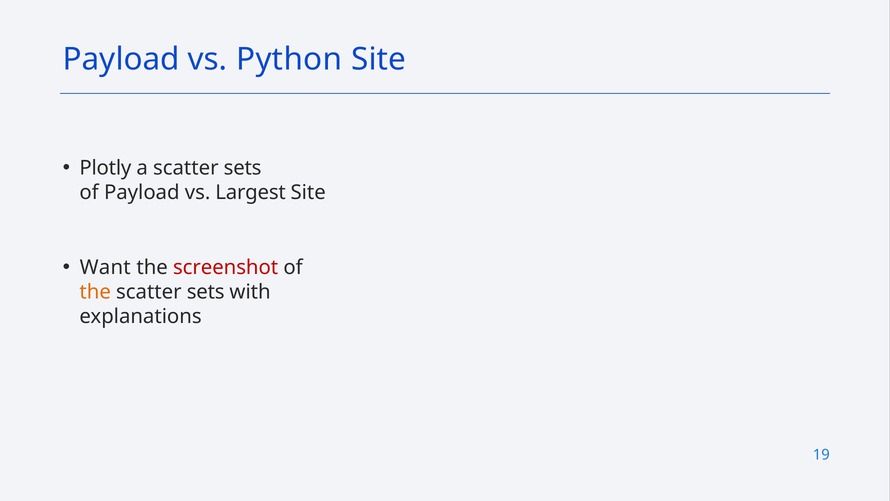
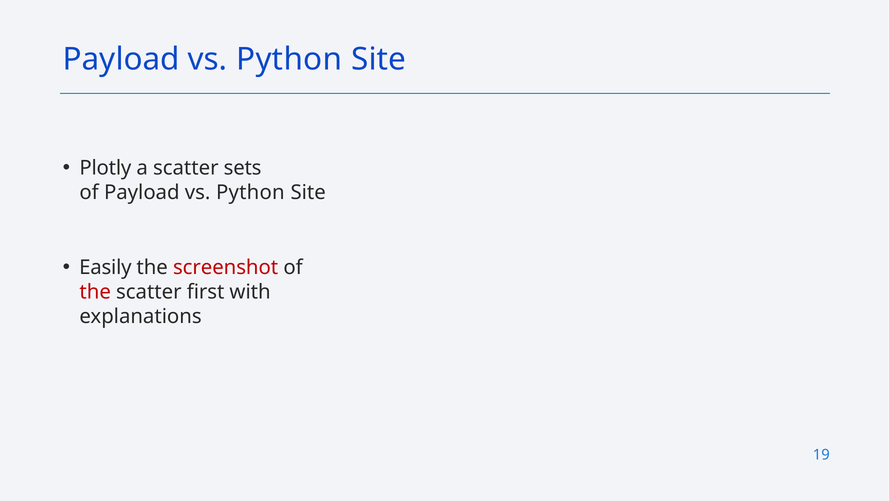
of Payload vs Largest: Largest -> Python (250, 192)
Want: Want -> Easily (105, 267)
the colour: orange -> red (95, 292)
sets: sets -> first (206, 292)
